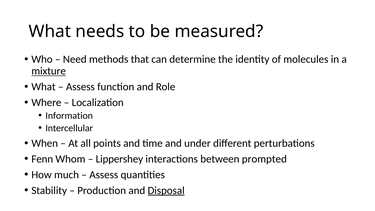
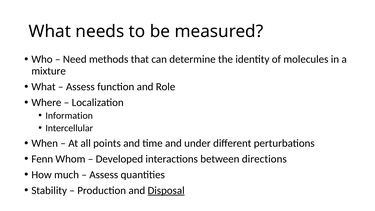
mixture underline: present -> none (49, 71)
Lippershey: Lippershey -> Developed (119, 159)
prompted: prompted -> directions (264, 159)
